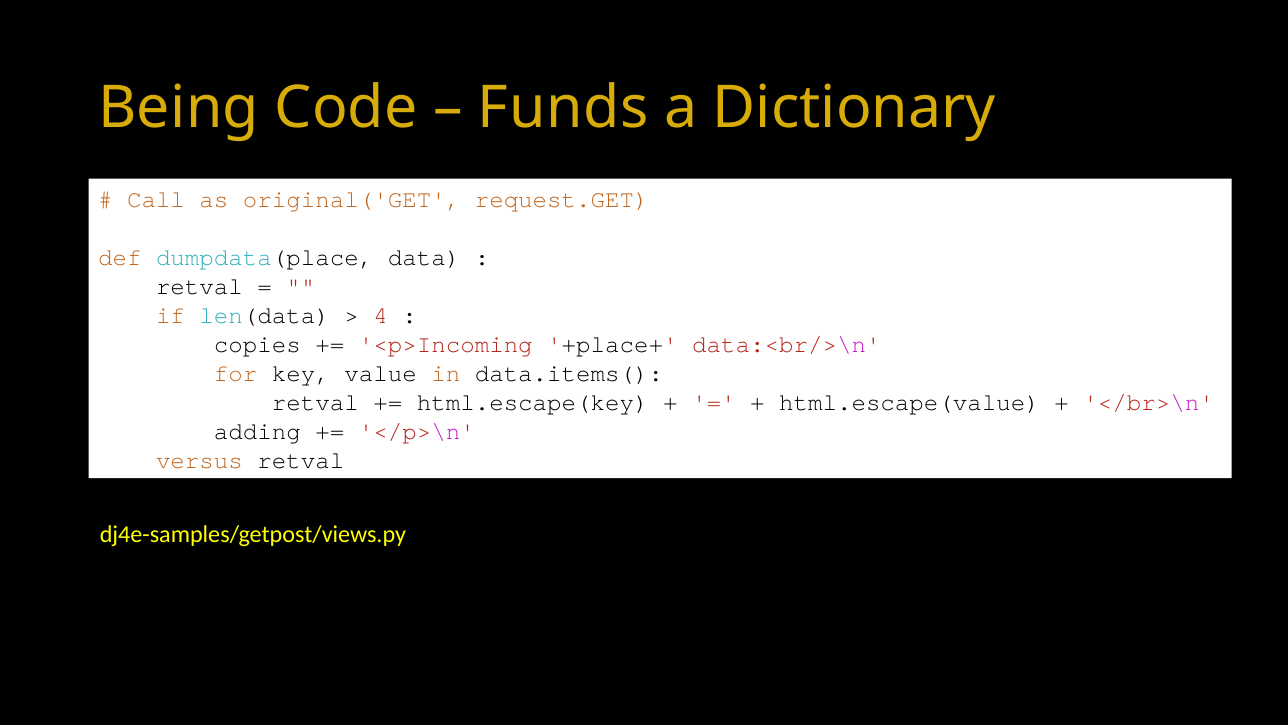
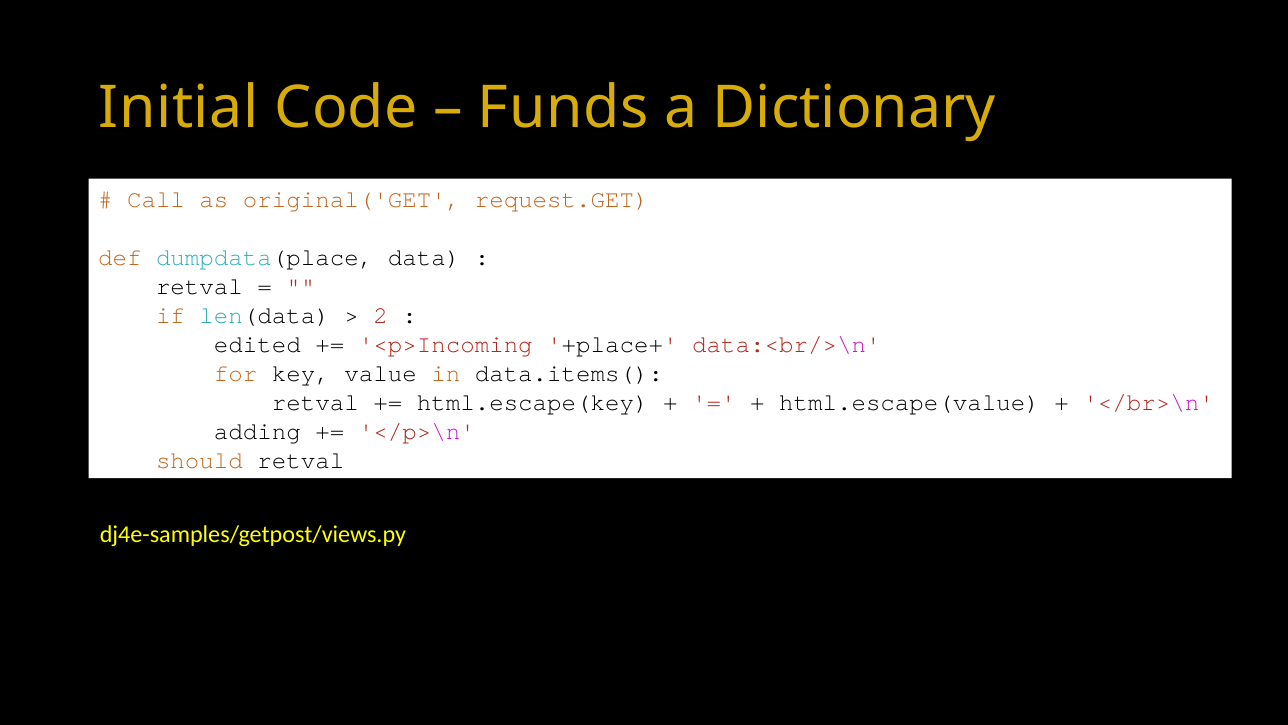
Being: Being -> Initial (179, 108)
4: 4 -> 2 (381, 315)
copies: copies -> edited (257, 344)
versus: versus -> should (199, 460)
